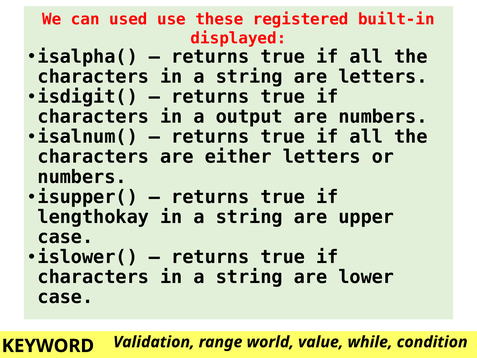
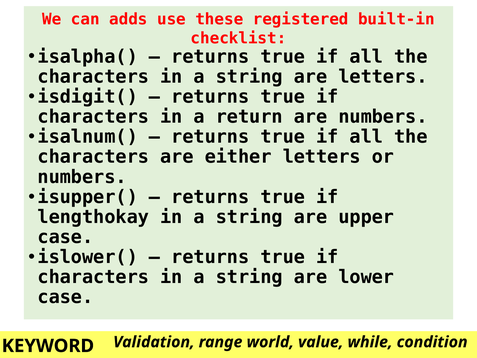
used: used -> adds (128, 19)
displayed: displayed -> checklist (238, 38)
output: output -> return (249, 117)
